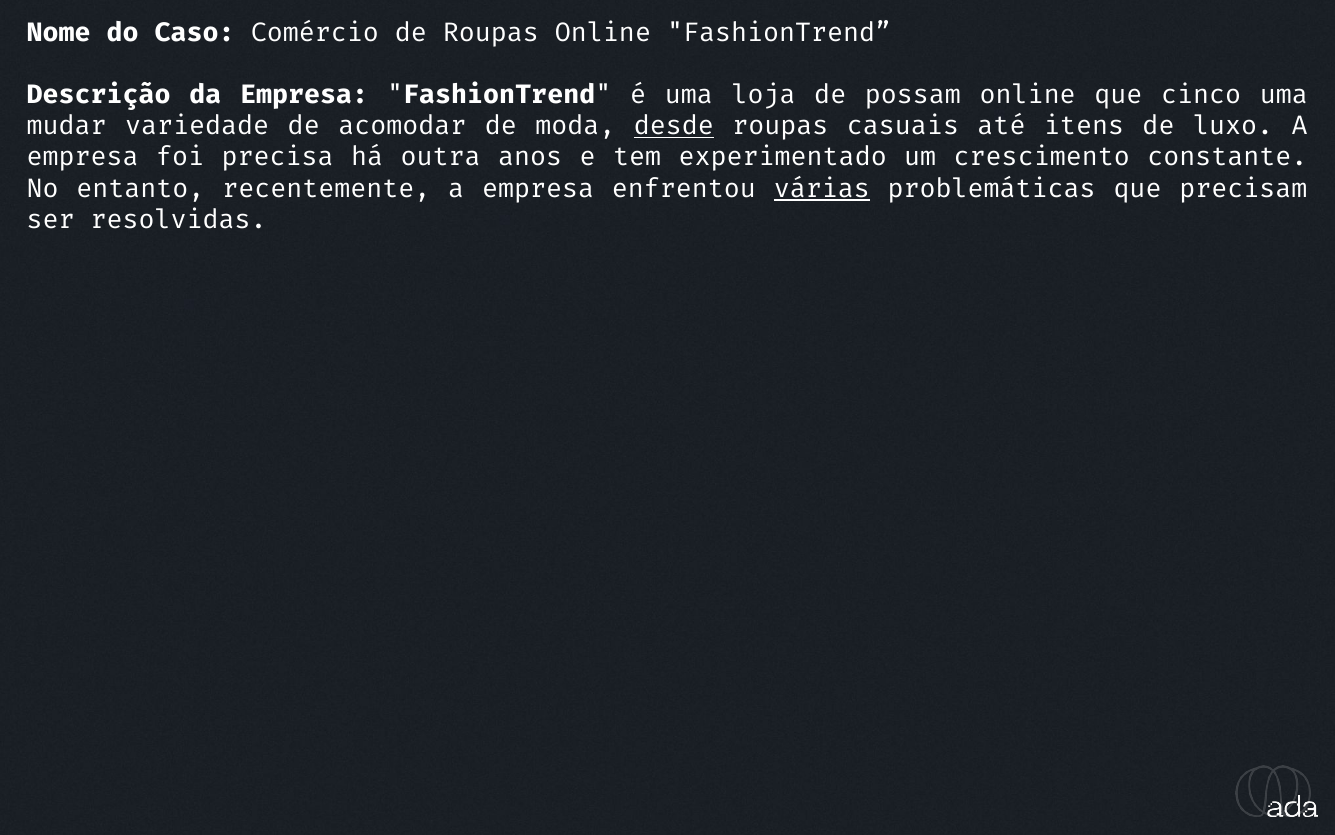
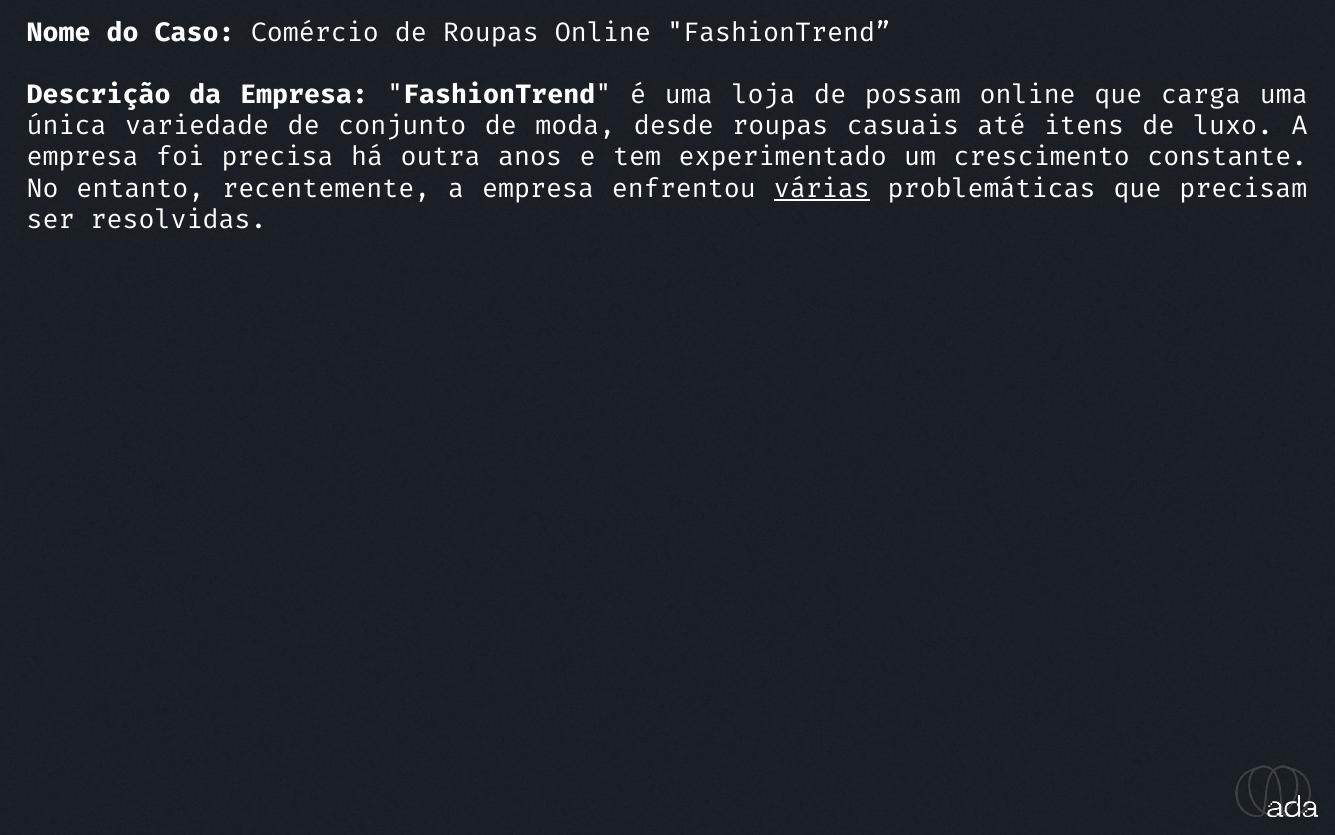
cinco: cinco -> carga (1201, 95)
mudar: mudar -> única (67, 126)
acomodar: acomodar -> conjunto (402, 126)
desde underline: present -> none (674, 126)
